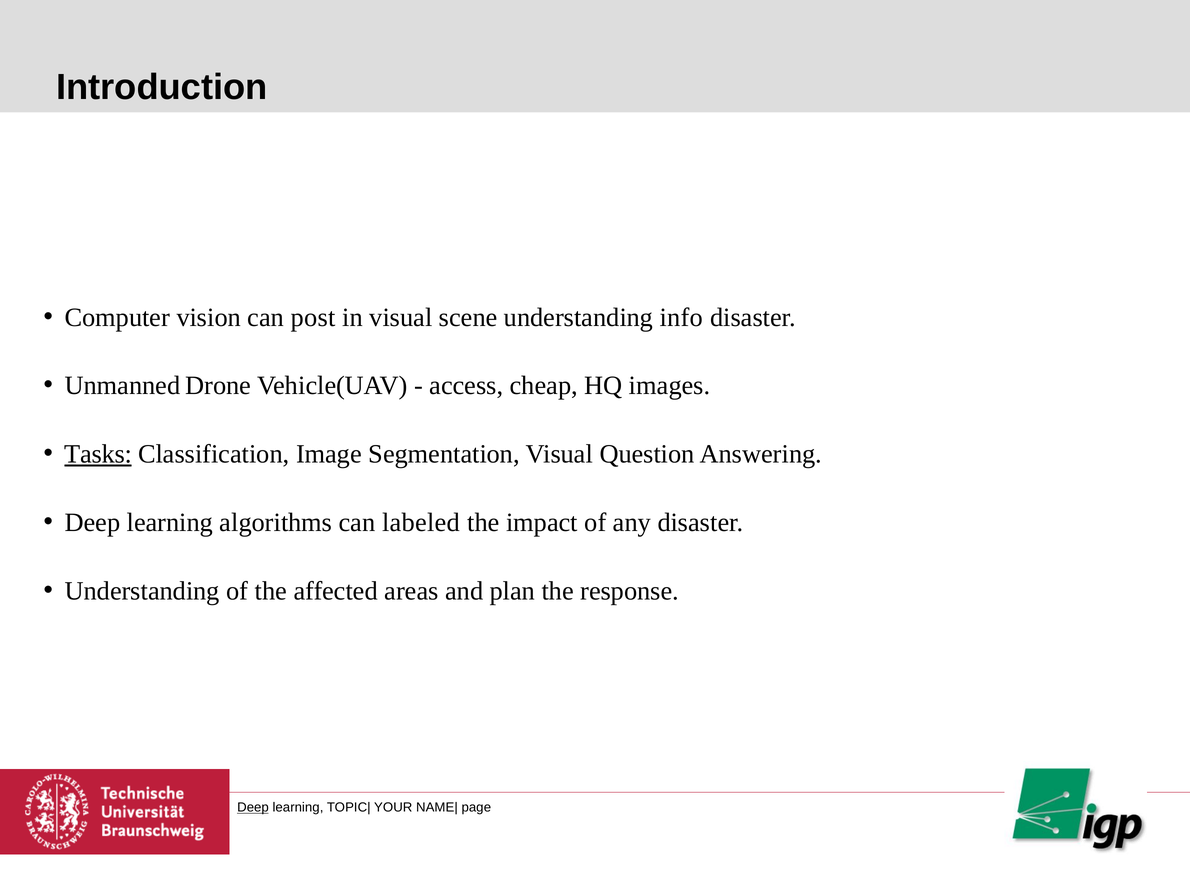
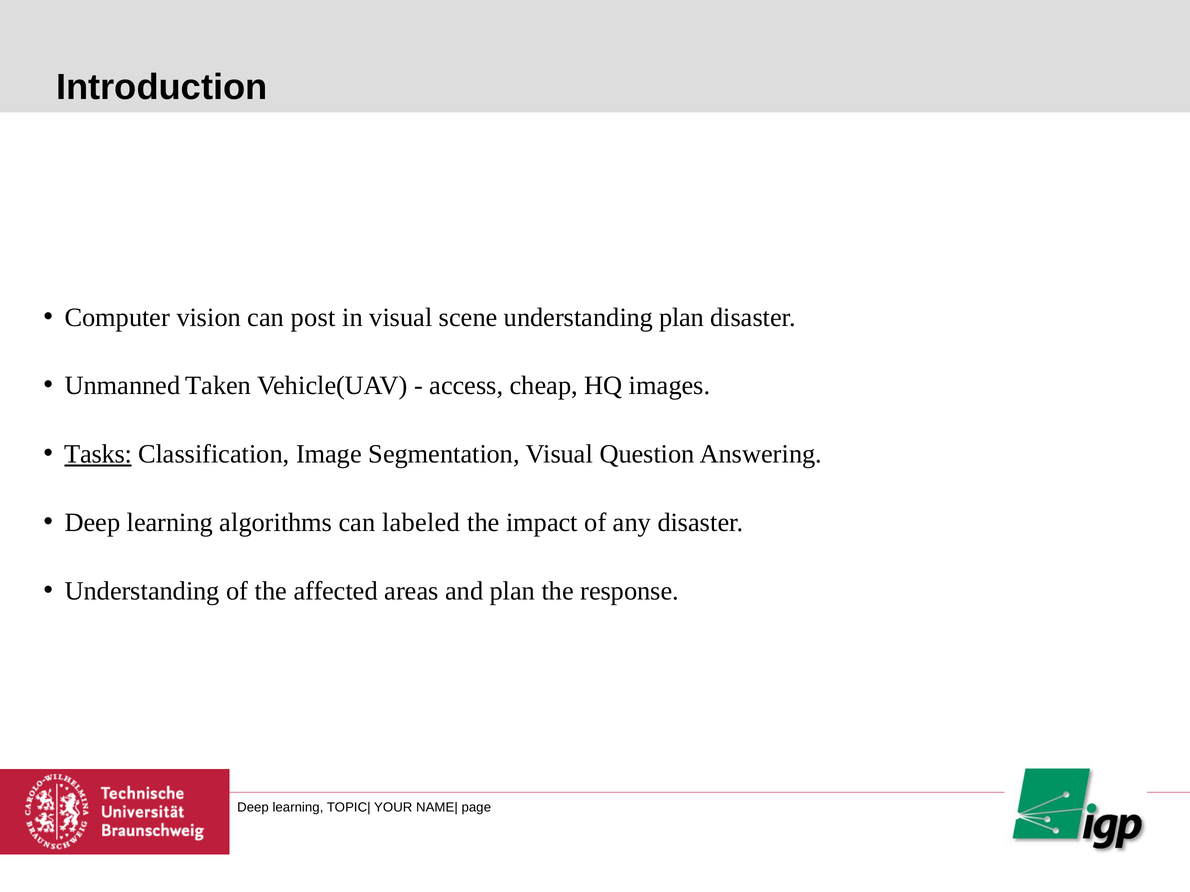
understanding info: info -> plan (682, 318)
Drone: Drone -> Taken (218, 386)
Deep underline: present -> none (253, 808)
